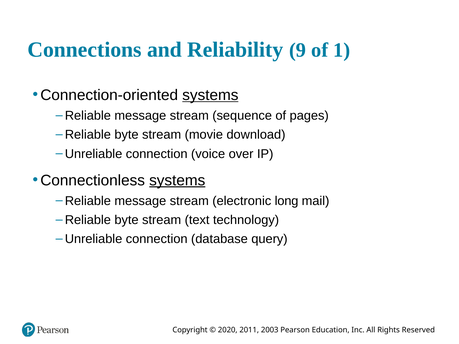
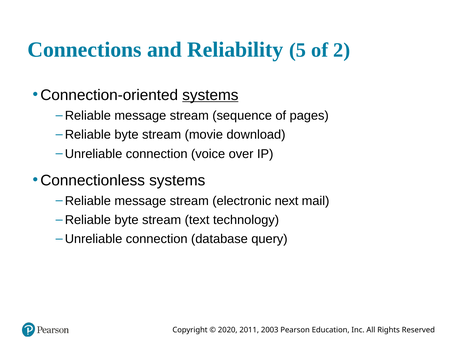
9: 9 -> 5 (298, 50)
1: 1 -> 2 (342, 50)
systems underline: present -> none (177, 181)
long: long -> next (287, 201)
